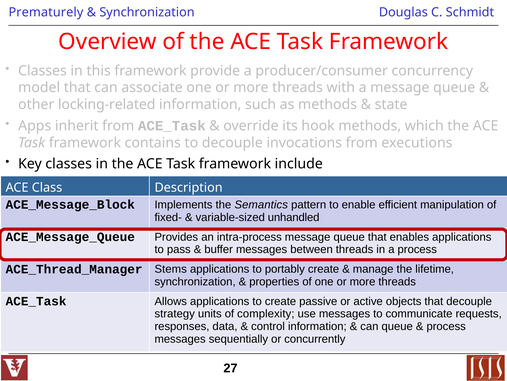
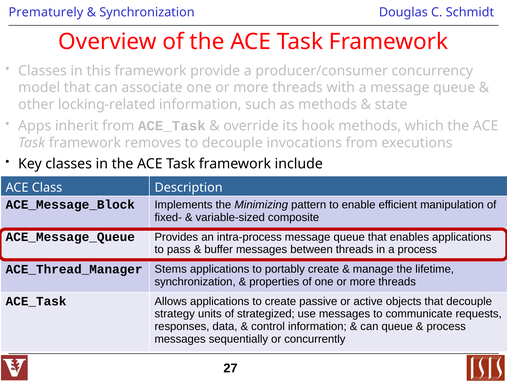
contains: contains -> removes (153, 142)
Semantics: Semantics -> Minimizing (261, 204)
unhandled: unhandled -> composite (294, 217)
complexity: complexity -> strategized (266, 313)
